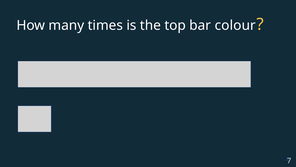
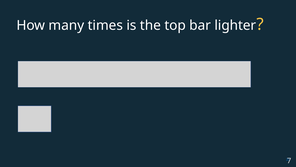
colour: colour -> lighter (235, 25)
